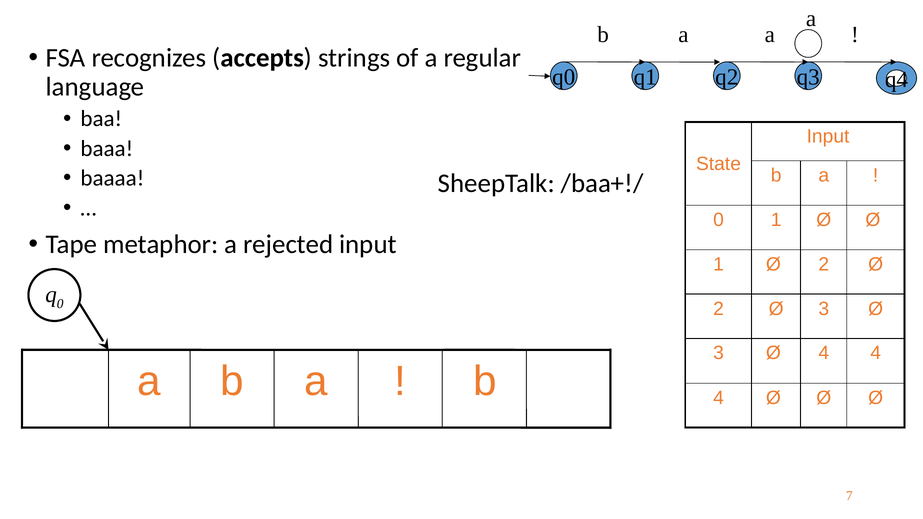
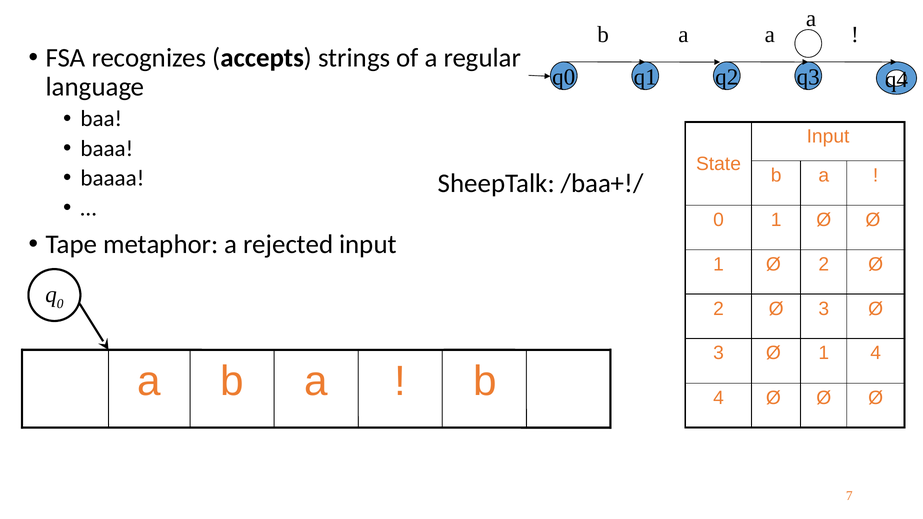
3 Ø 4: 4 -> 1 (824, 353)
